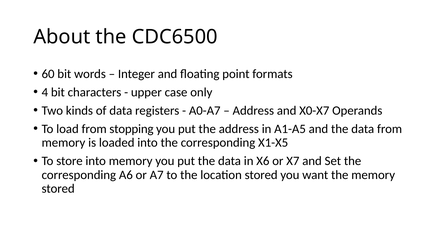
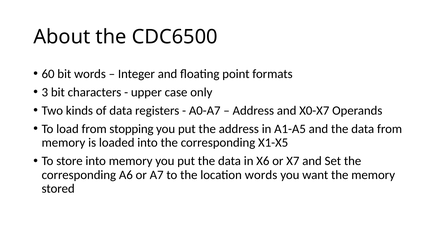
4: 4 -> 3 (45, 92)
location stored: stored -> words (261, 175)
